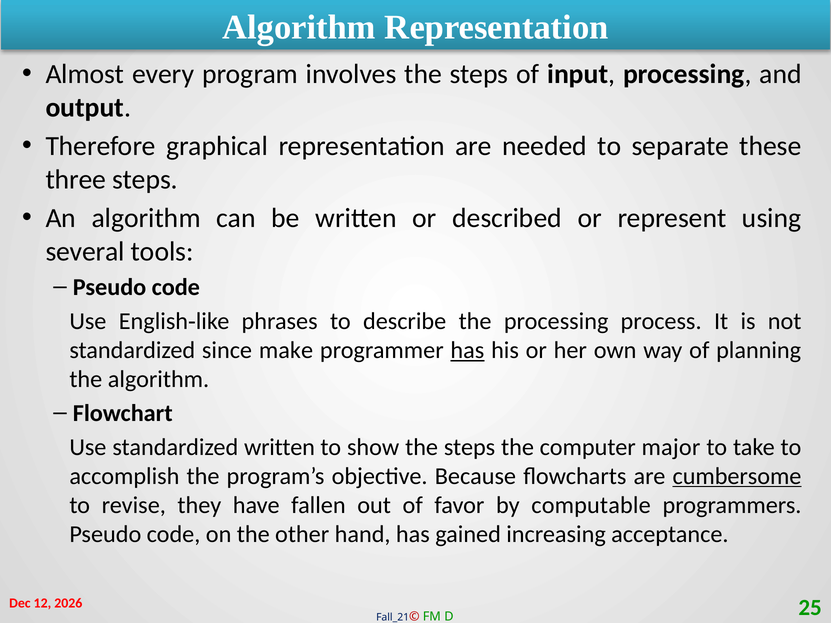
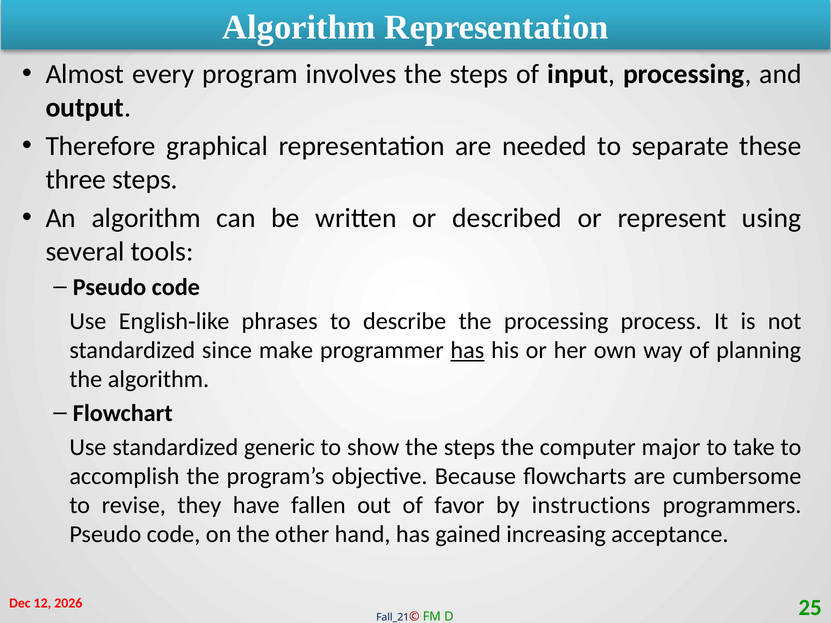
standardized written: written -> generic (279, 447)
cumbersome underline: present -> none (737, 476)
computable: computable -> instructions (591, 505)
